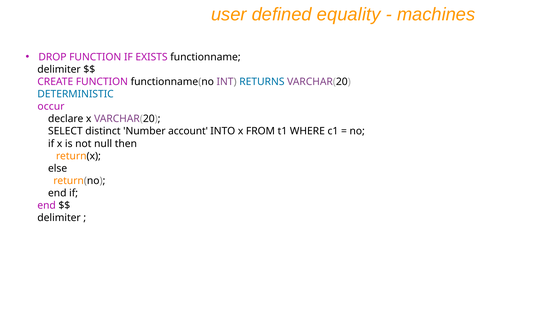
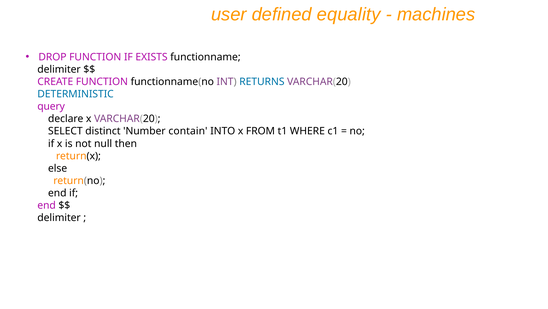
occur: occur -> query (51, 106)
account: account -> contain (188, 131)
